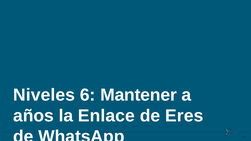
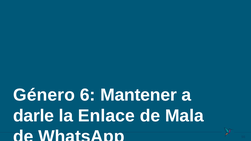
Niveles: Niveles -> Género (44, 95)
años: años -> darle (34, 116)
Eres: Eres -> Mala (184, 116)
